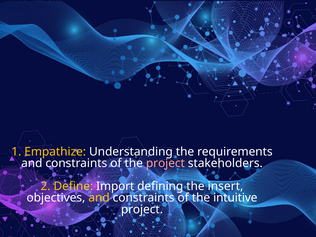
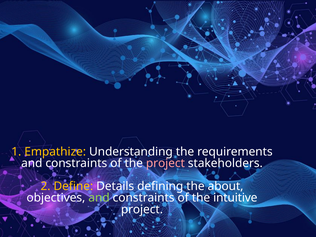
Import: Import -> Details (115, 186)
insert: insert -> about (226, 186)
and colour: yellow -> light green (99, 198)
